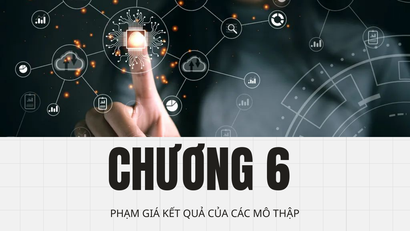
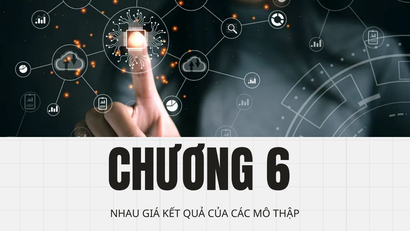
PHẠM: PHẠM -> NHAU (125, 213)
